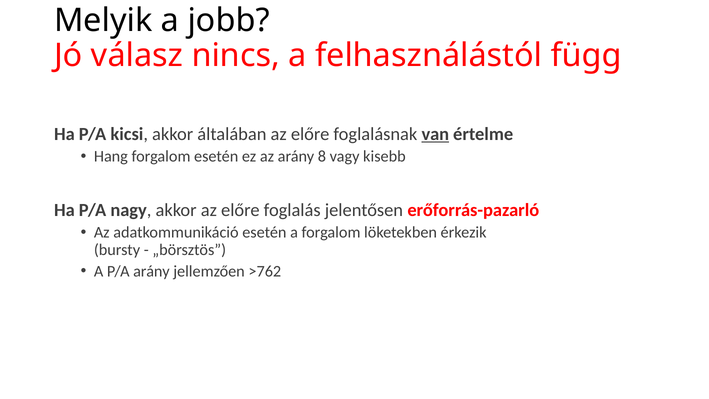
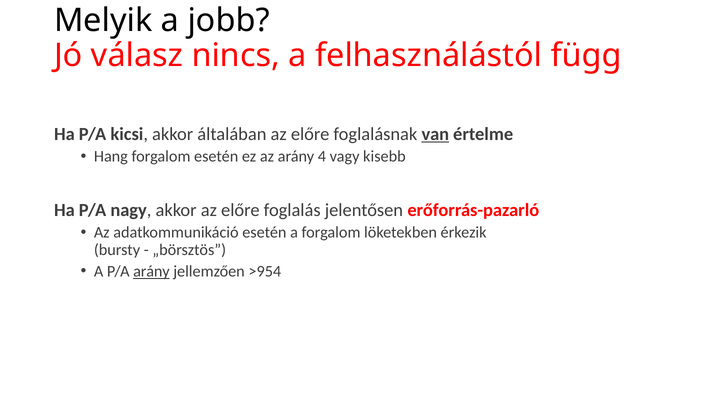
8: 8 -> 4 (322, 157)
arány underline: none -> present (151, 271)
>762: >762 -> >954 (265, 271)
